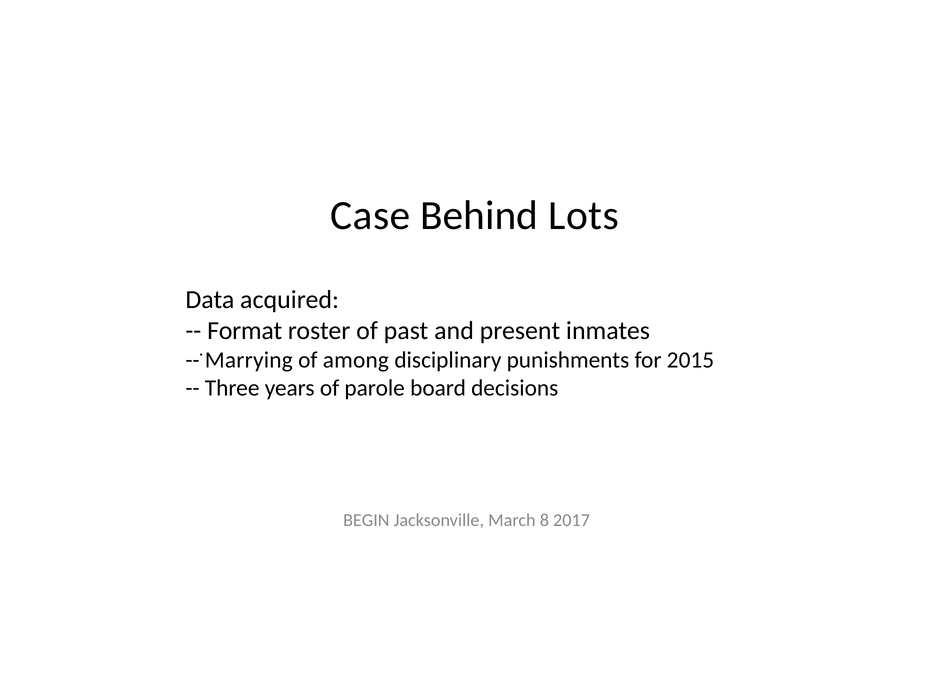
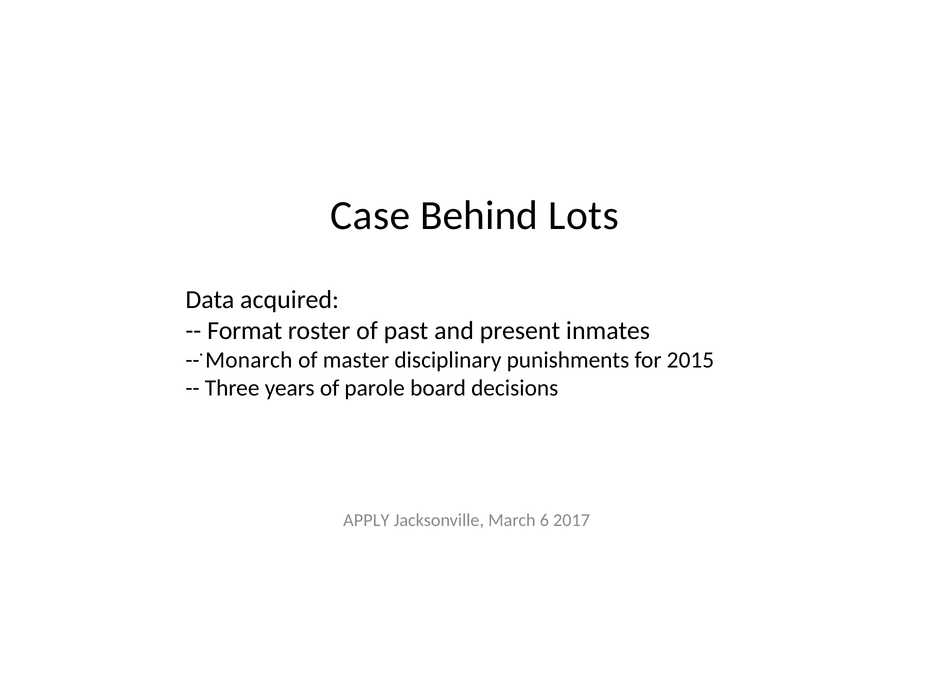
Marrying: Marrying -> Monarch (249, 360)
among: among -> master (356, 360)
BEGIN: BEGIN -> APPLY (366, 520)
8: 8 -> 6 (544, 520)
